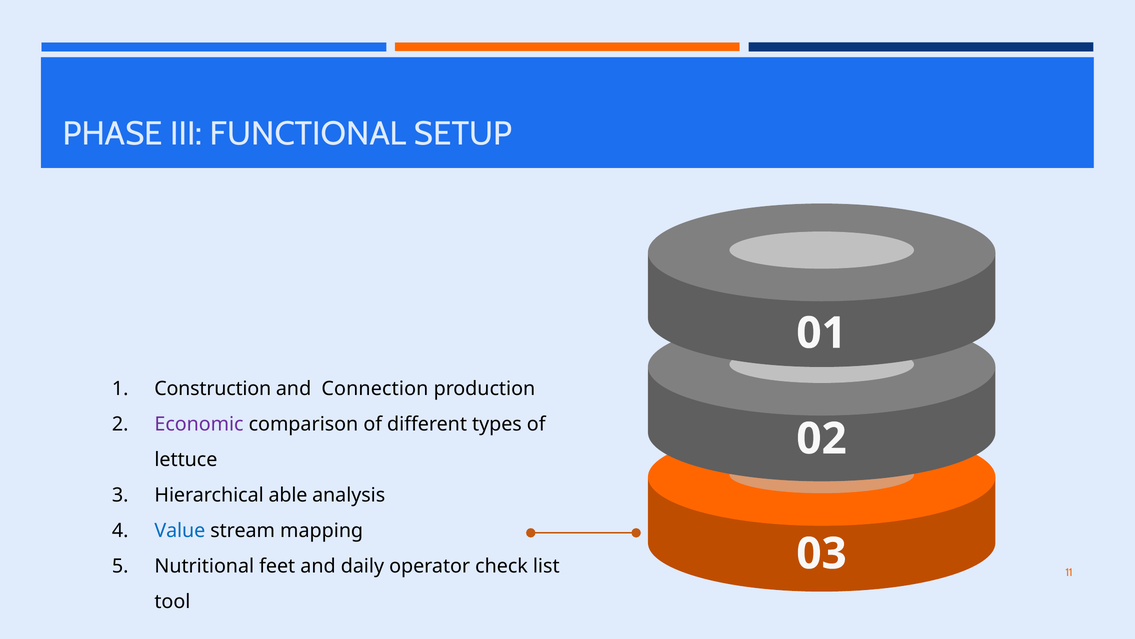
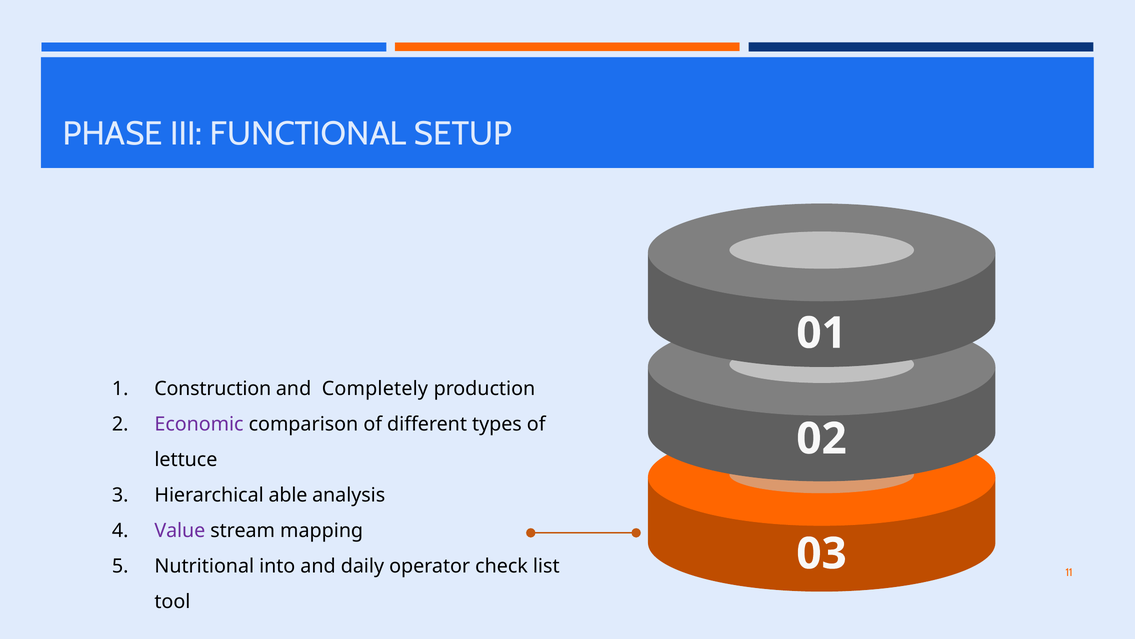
Connection: Connection -> Completely (375, 388)
Value colour: blue -> purple (180, 530)
feet: feet -> into (277, 566)
